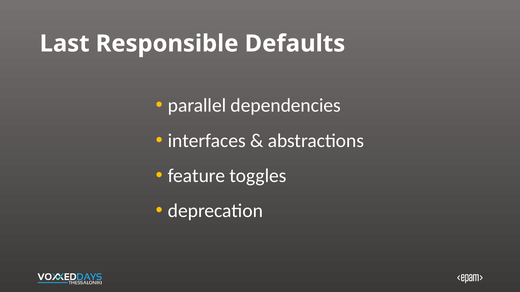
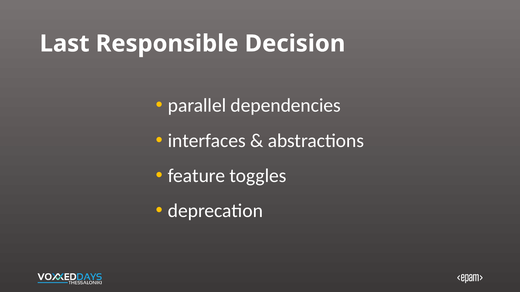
Defaults: Defaults -> Decision (295, 44)
